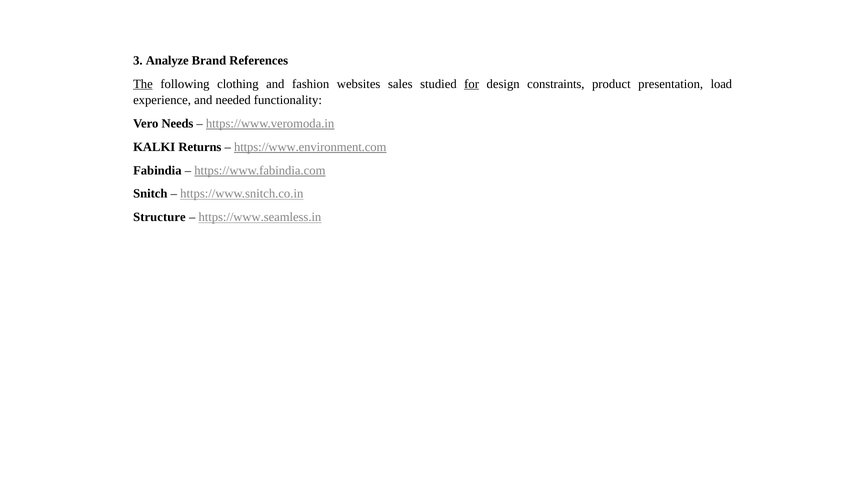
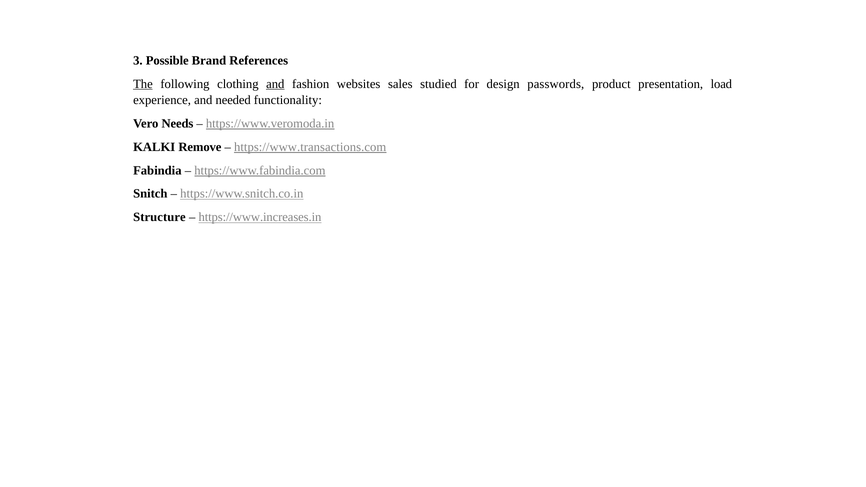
Analyze: Analyze -> Possible (167, 60)
and underline: none -> present (275, 84)
for underline: present -> none (472, 84)
constraints: constraints -> passwords (556, 84)
Returns: Returns -> Remove (200, 147)
https://www.environment.com: https://www.environment.com -> https://www.transactions.com (310, 147)
https://www.seamless.in: https://www.seamless.in -> https://www.increases.in (260, 217)
